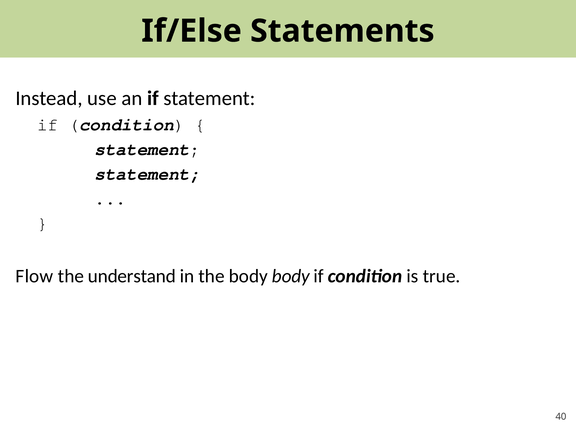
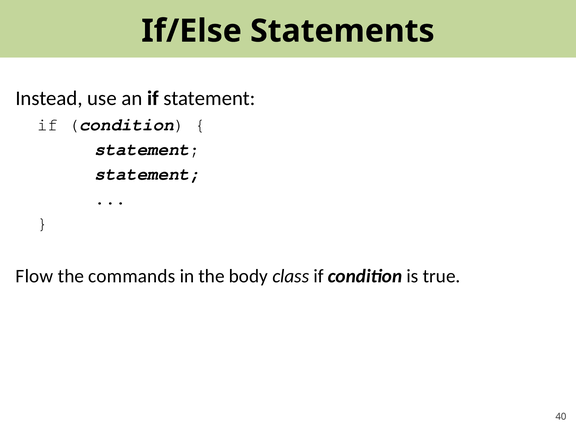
understand: understand -> commands (132, 276)
body body: body -> class (291, 276)
